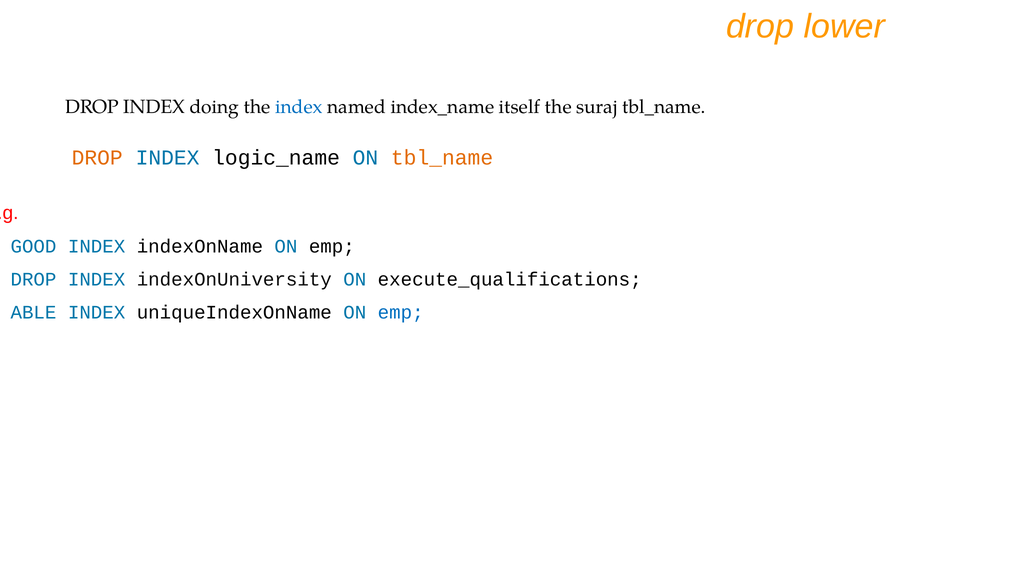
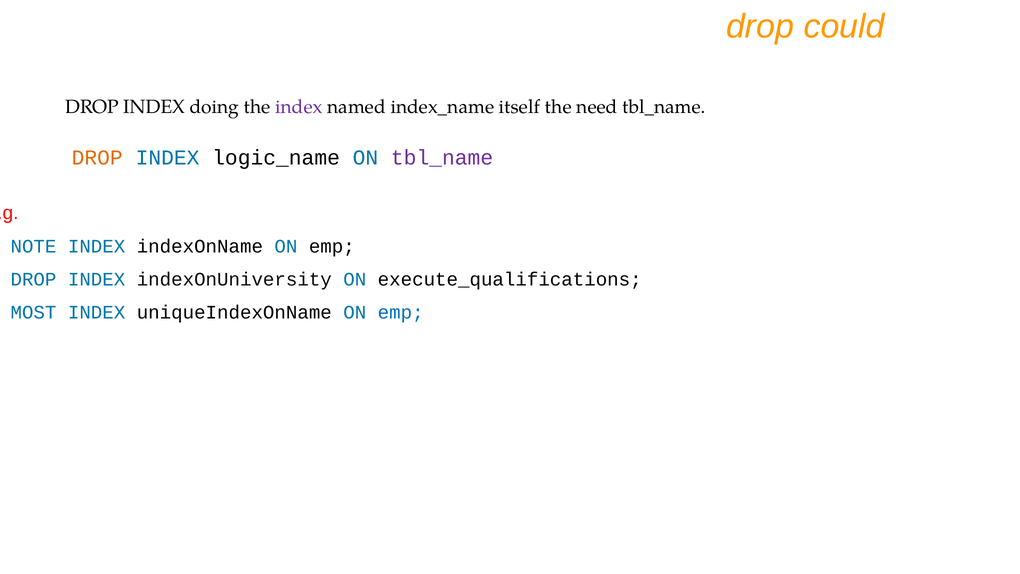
lower: lower -> could (844, 27)
index colour: blue -> purple (299, 107)
suraj: suraj -> need (597, 107)
tbl_name colour: orange -> purple (442, 158)
GOOD: GOOD -> NOTE (33, 246)
ABLE: ABLE -> MOST (33, 312)
